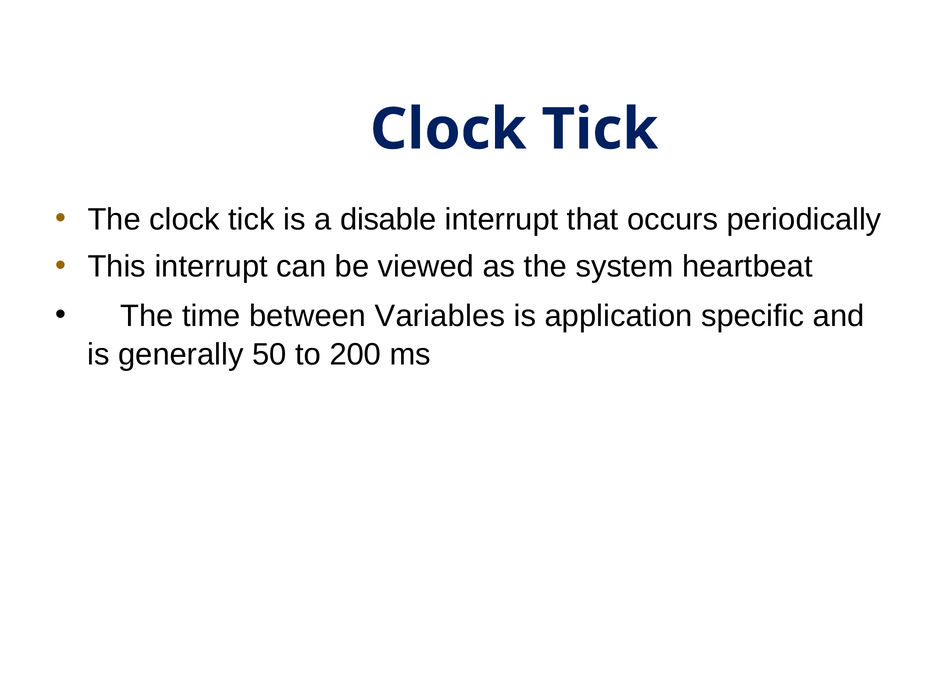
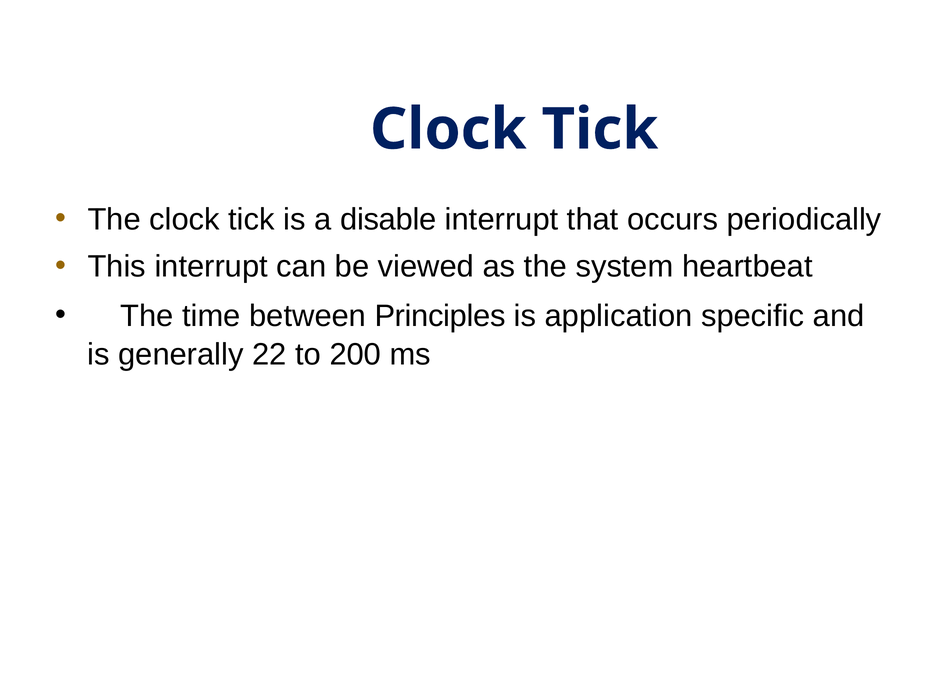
Variables: Variables -> Principles (440, 316)
50: 50 -> 22 (269, 355)
